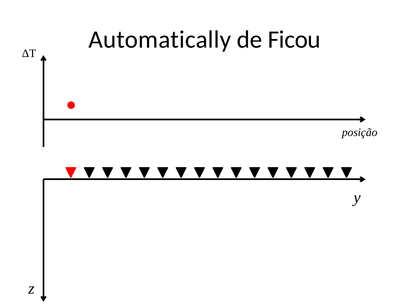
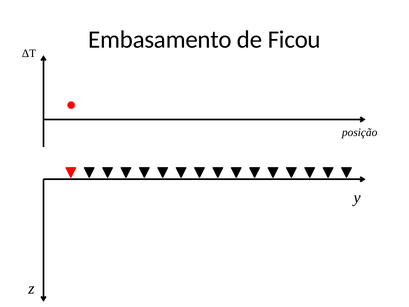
Automatically: Automatically -> Embasamento (160, 40)
